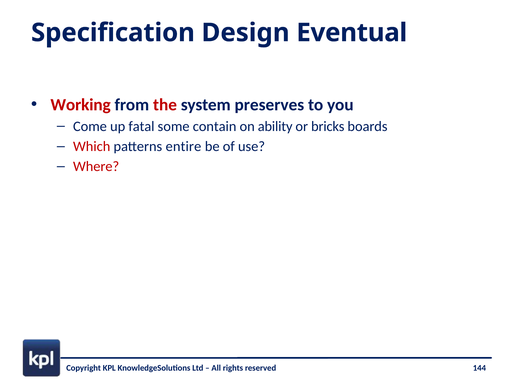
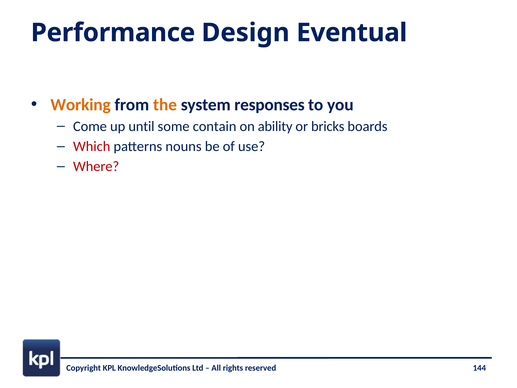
Specification: Specification -> Performance (113, 33)
Working colour: red -> orange (81, 105)
the colour: red -> orange (165, 105)
preserves: preserves -> responses (269, 105)
fatal: fatal -> until (142, 126)
entire: entire -> nouns (183, 146)
